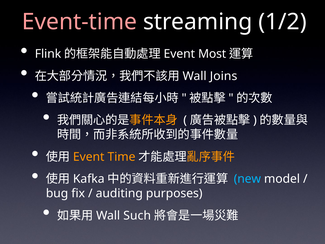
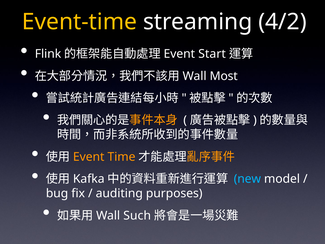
Event-time colour: pink -> yellow (79, 22)
1/2: 1/2 -> 4/2 (282, 22)
Most: Most -> Start (212, 54)
Joins: Joins -> Most (224, 76)
